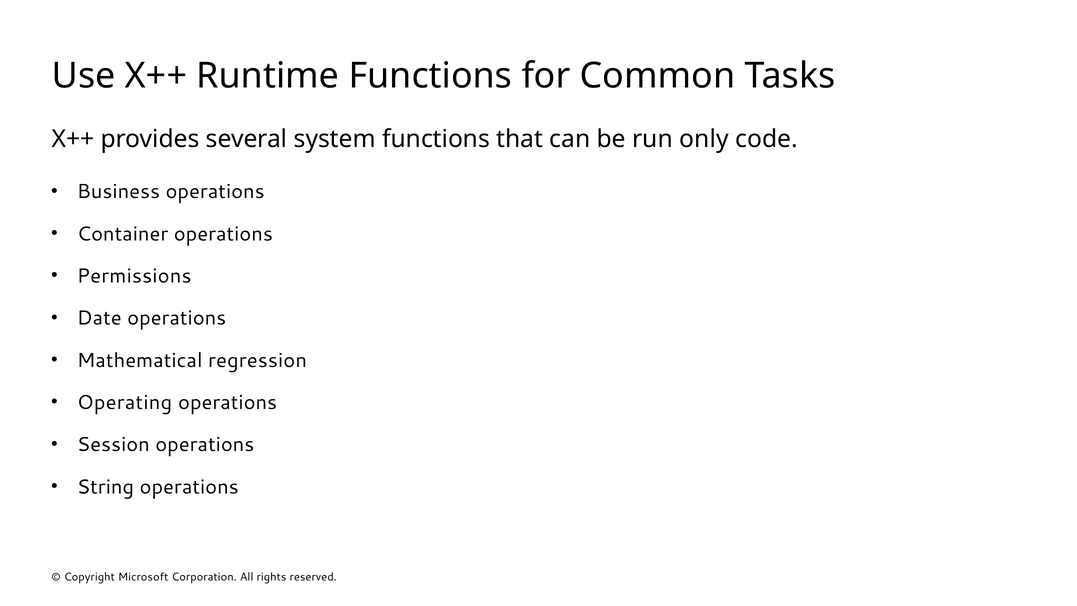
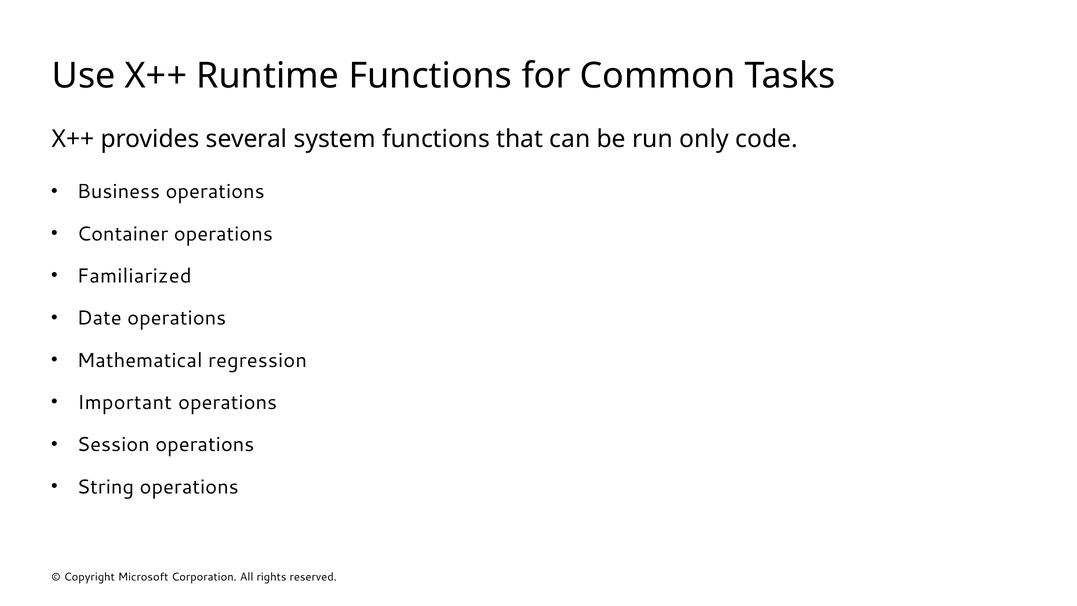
Permissions: Permissions -> Familiarized (134, 276)
Operating: Operating -> Important (125, 402)
